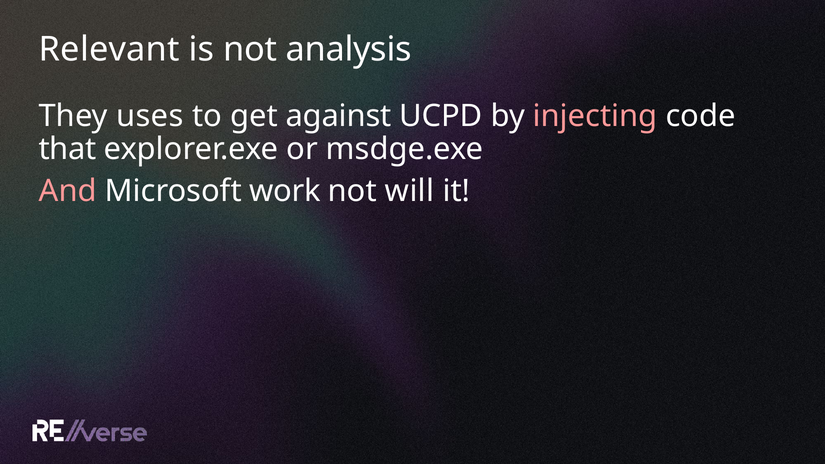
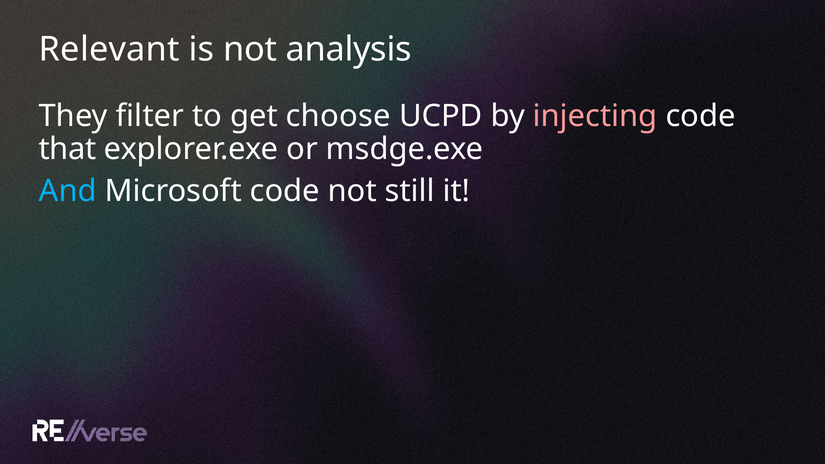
uses: uses -> filter (150, 116)
against: against -> choose (338, 116)
And colour: pink -> light blue (68, 191)
Microsoft work: work -> code (285, 191)
will: will -> still (410, 191)
